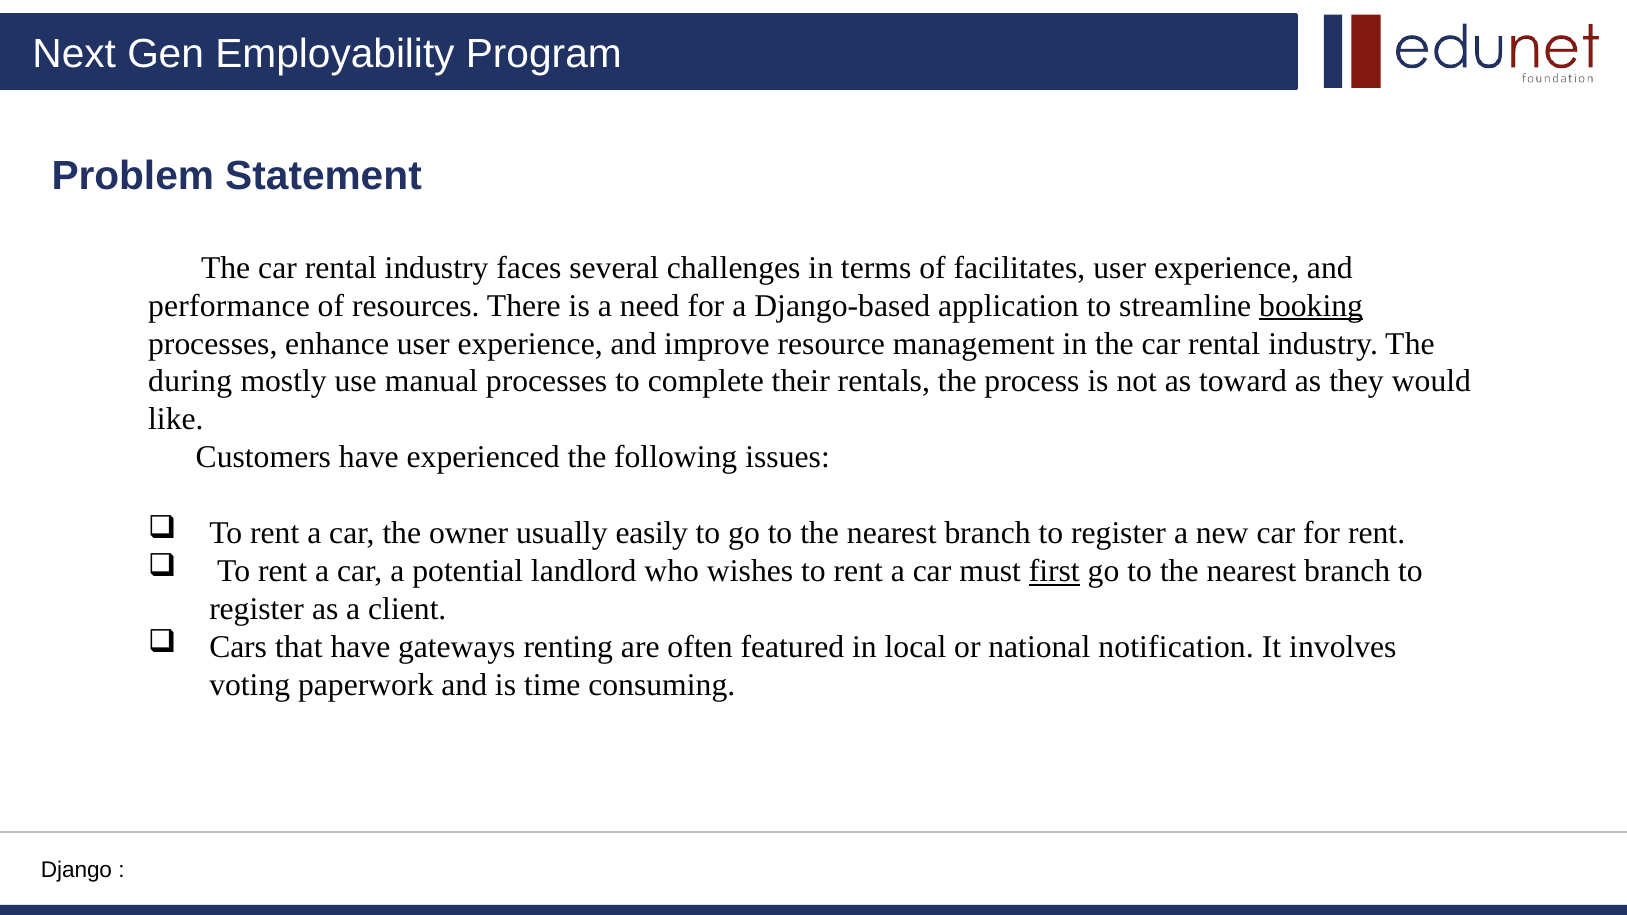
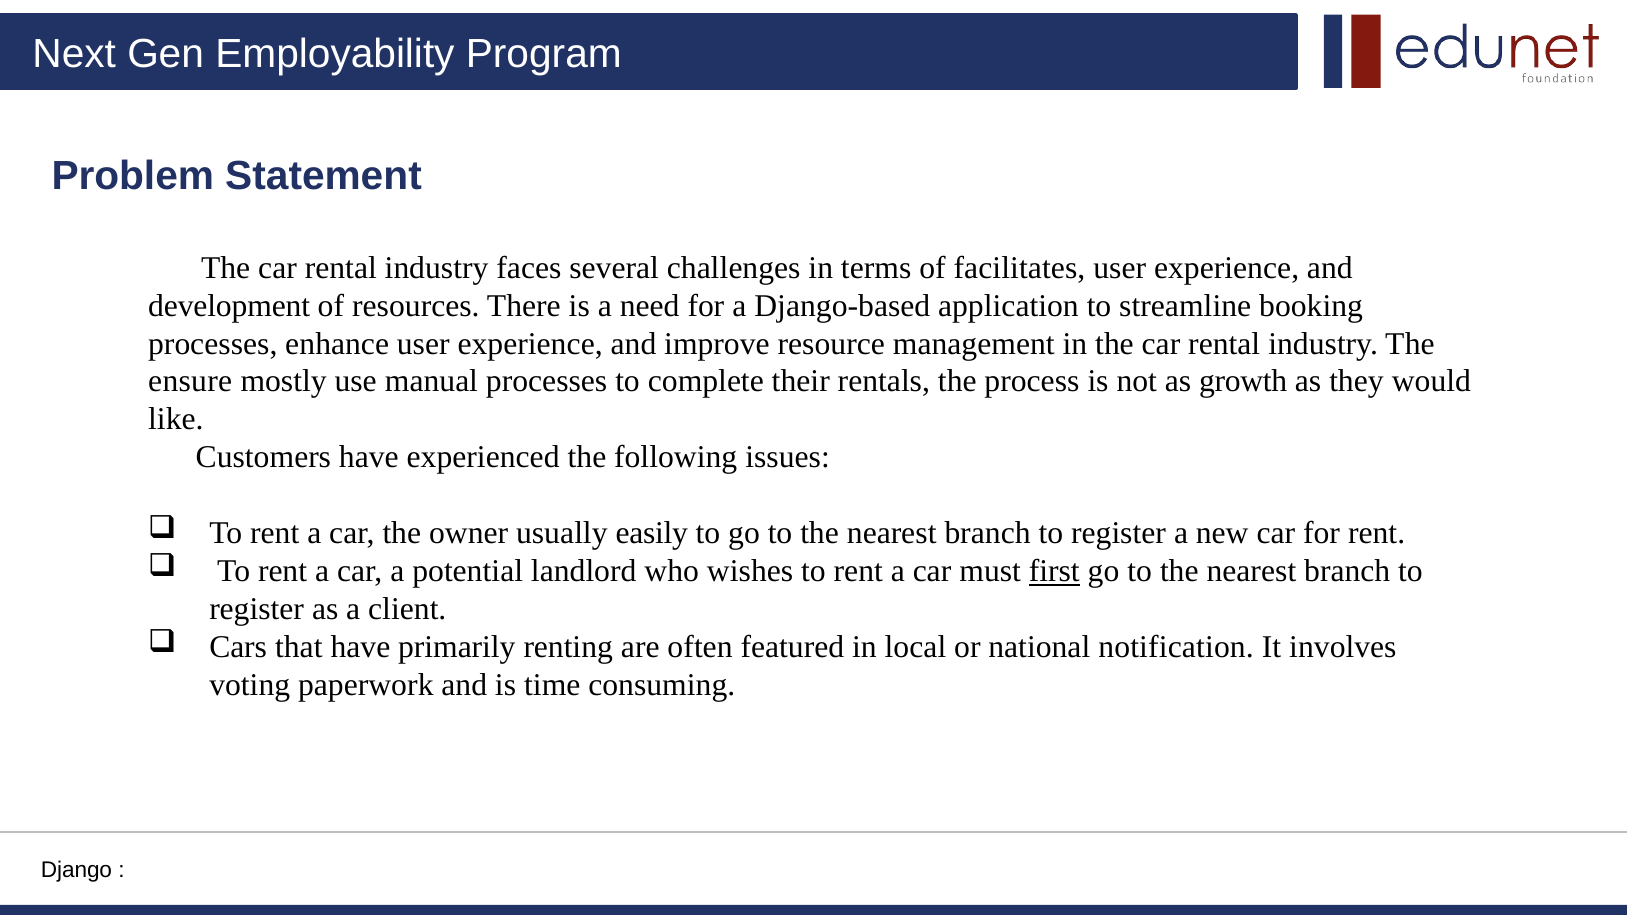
performance: performance -> development (229, 306)
booking underline: present -> none (1311, 306)
during: during -> ensure (190, 382)
toward: toward -> growth (1243, 382)
gateways: gateways -> primarily (457, 648)
